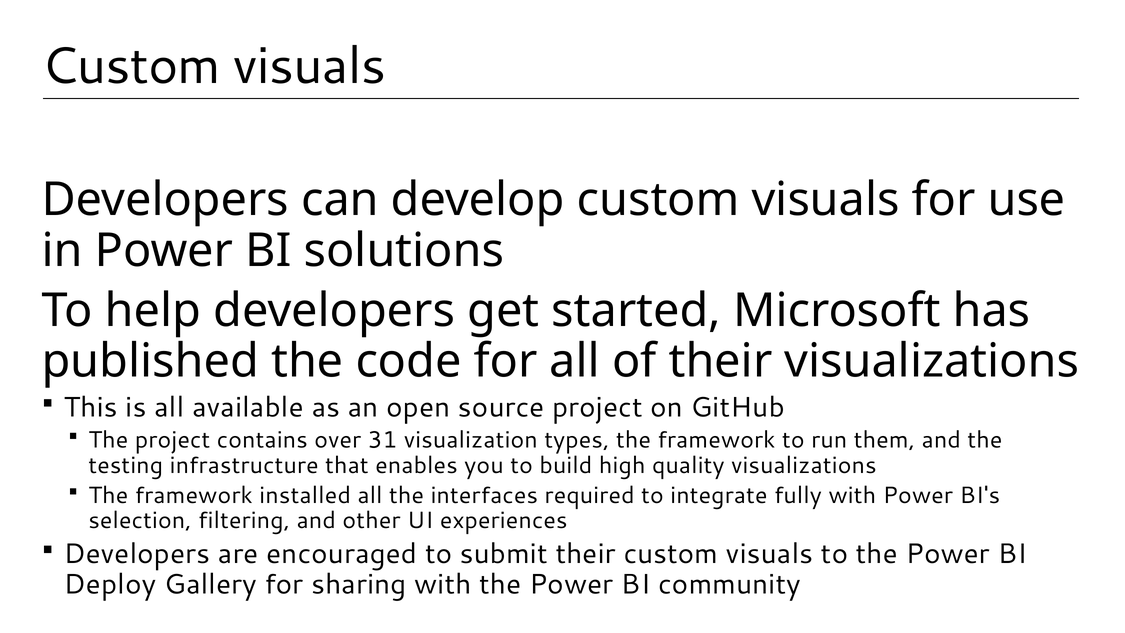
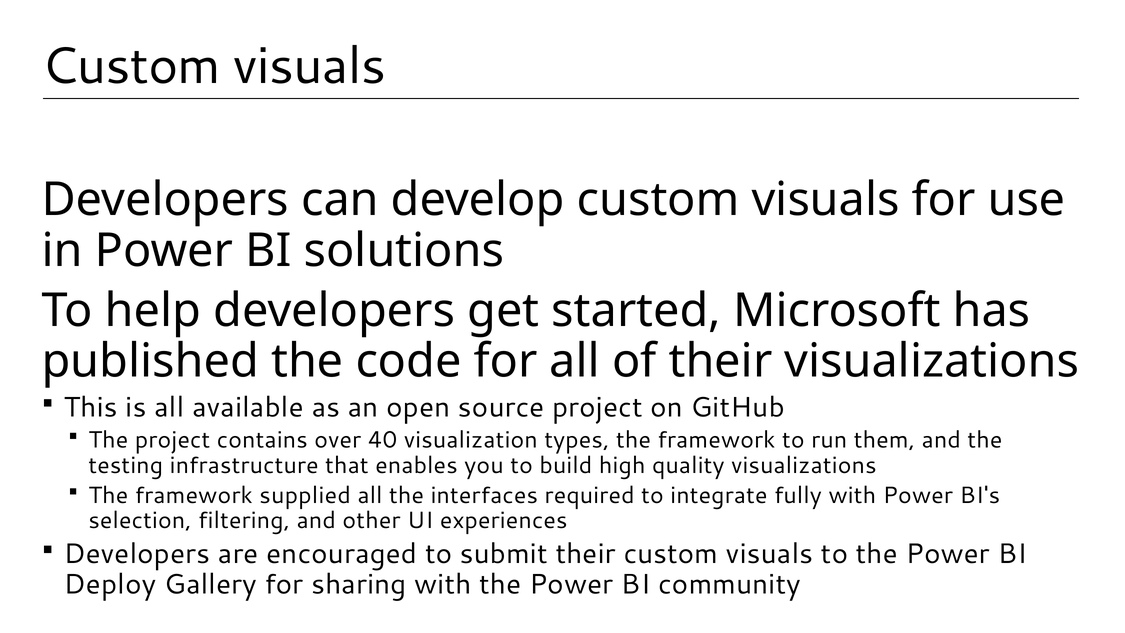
31: 31 -> 40 (382, 440)
installed: installed -> supplied (305, 495)
